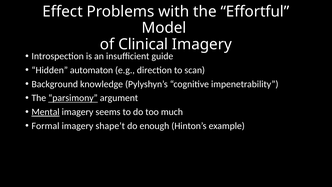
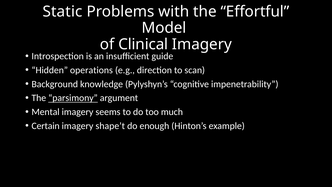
Effect: Effect -> Static (63, 11)
automaton: automaton -> operations (91, 70)
Mental underline: present -> none (46, 112)
Formal: Formal -> Certain (46, 126)
